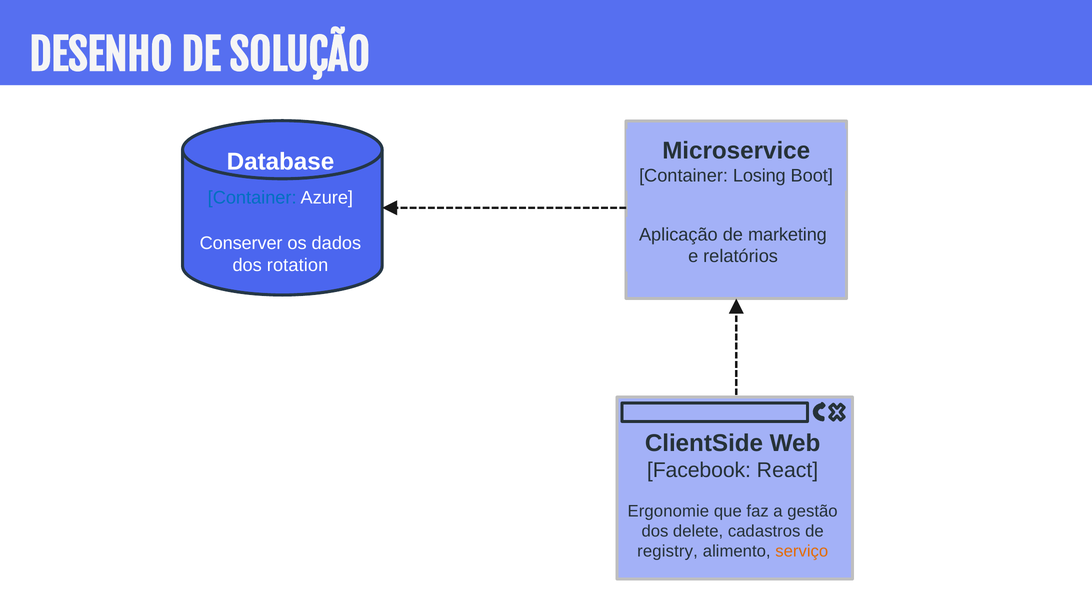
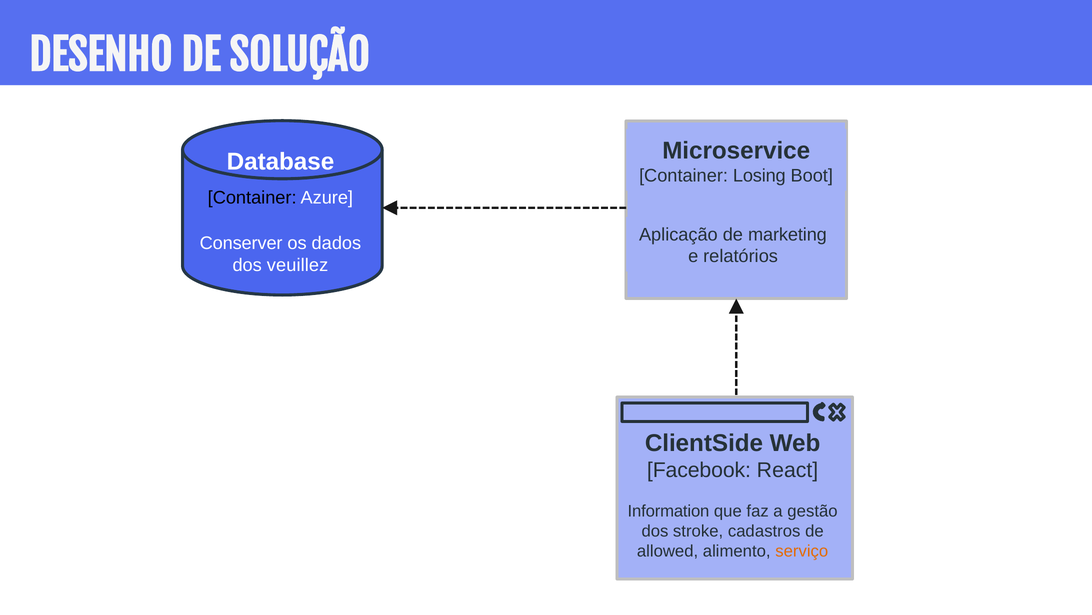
Container colour: blue -> black (252, 198)
rotation: rotation -> veuillez (298, 265)
Ergonomie: Ergonomie -> Information (668, 511)
delete: delete -> stroke (698, 531)
registry: registry -> allowed (668, 551)
